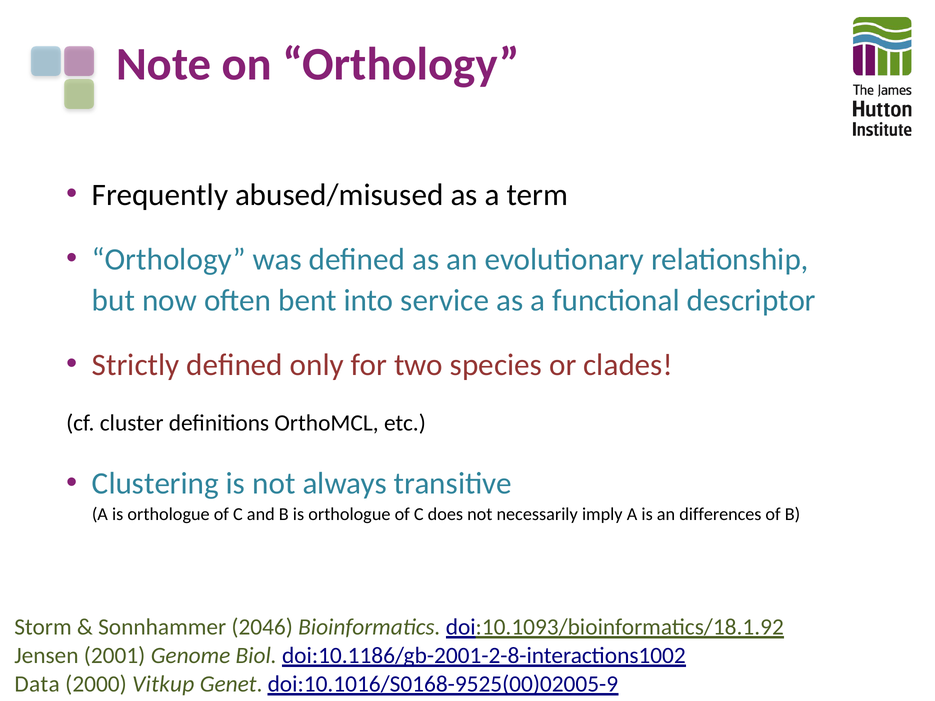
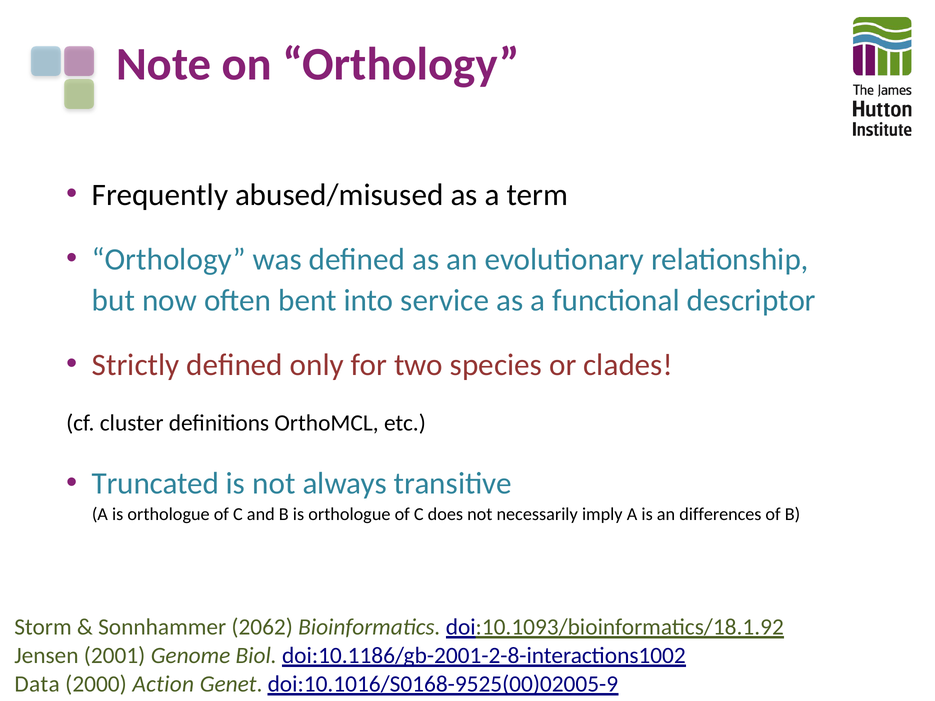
Clustering: Clustering -> Truncated (156, 484)
2046: 2046 -> 2062 (262, 627)
Vitkup: Vitkup -> Action (163, 684)
